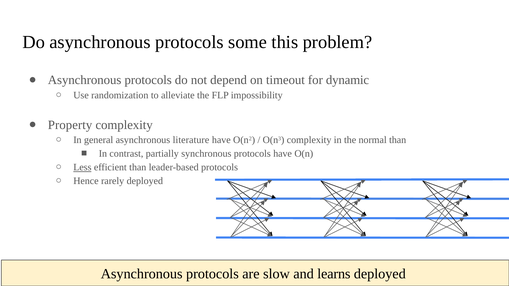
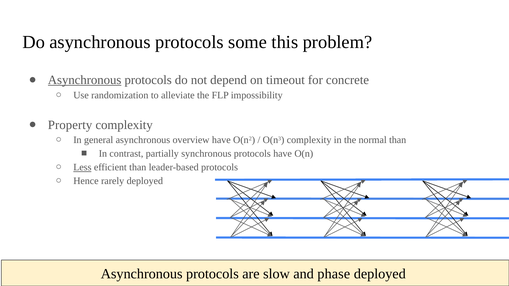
Asynchronous underline: none -> present (85, 80)
dynamic: dynamic -> concrete (347, 80)
literature: literature -> overview (191, 140)
learns: learns -> phase (334, 274)
